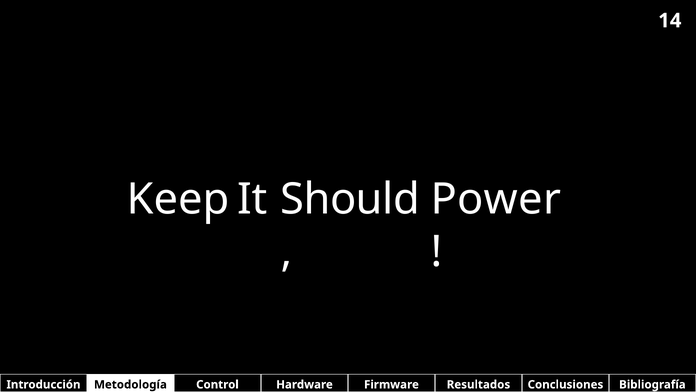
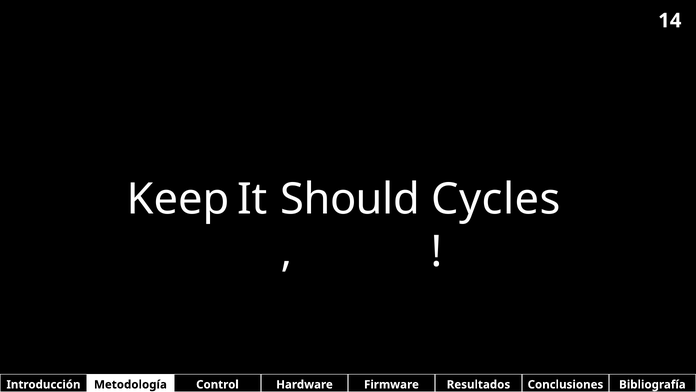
Power: Power -> Cycles (496, 199)
